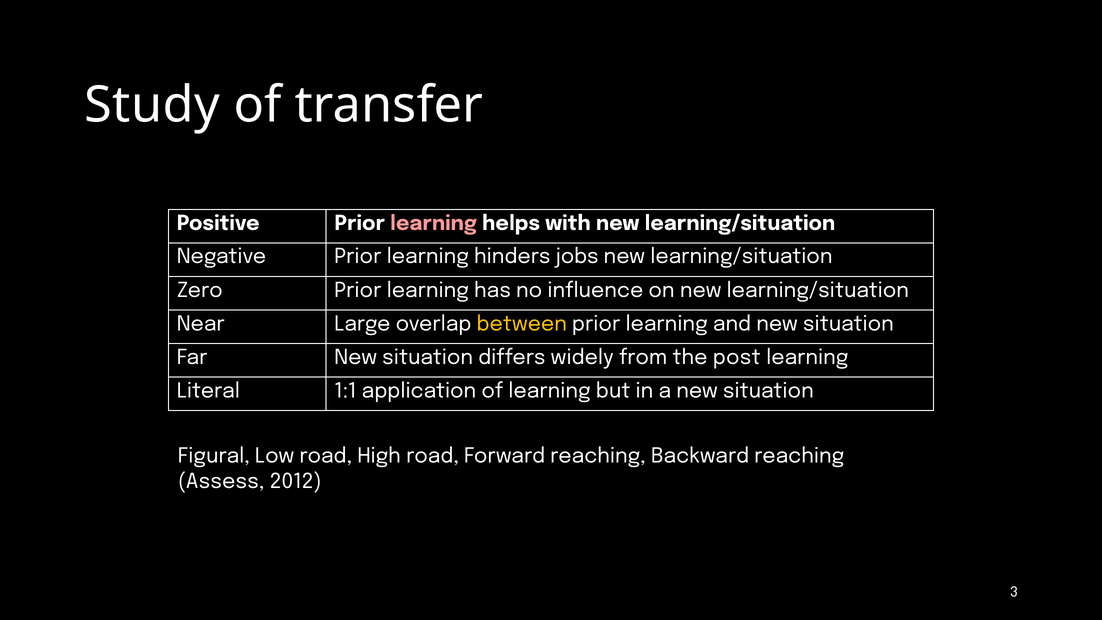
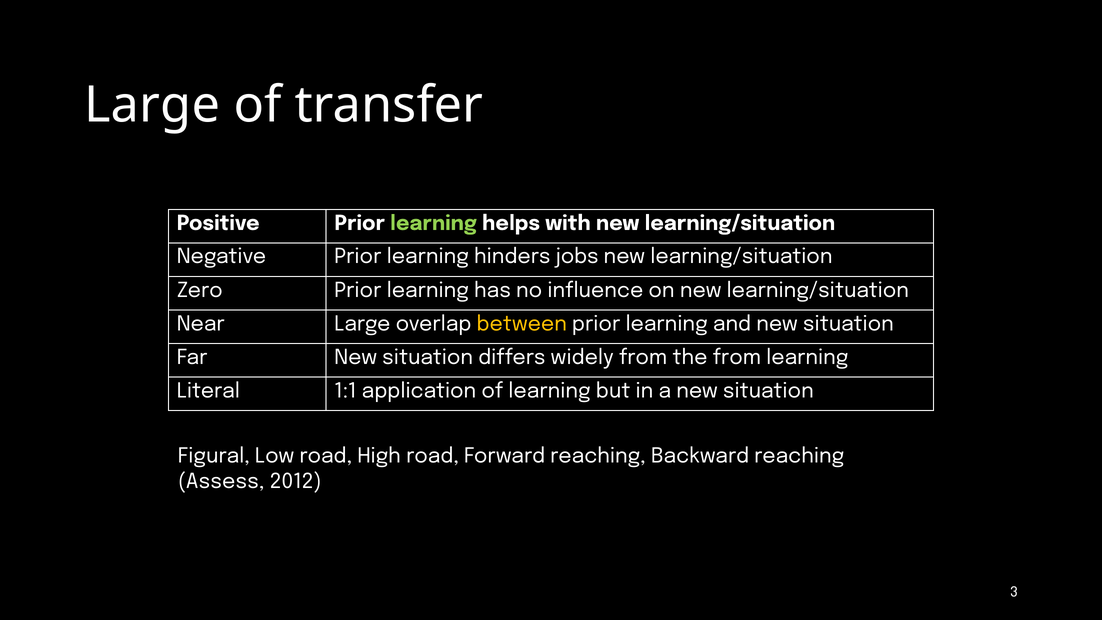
Study: Study -> Large (152, 105)
learning colour: pink -> light green (434, 223)
the post: post -> from (737, 357)
